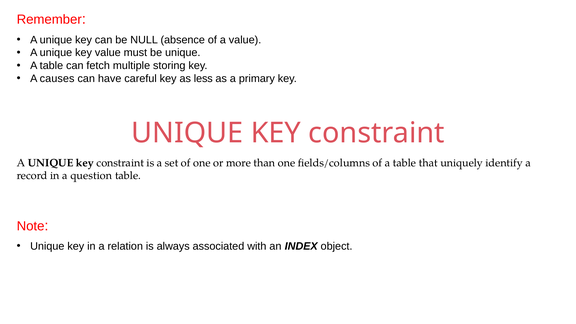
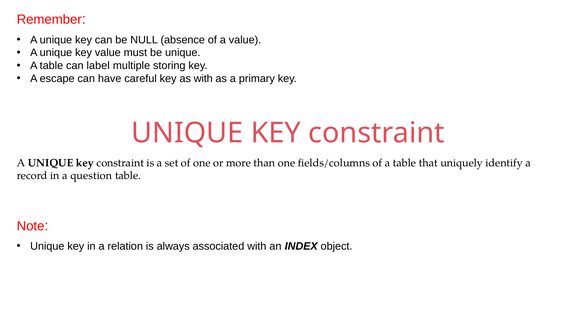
fetch: fetch -> label (98, 66)
causes: causes -> escape (57, 79)
as less: less -> with (203, 79)
